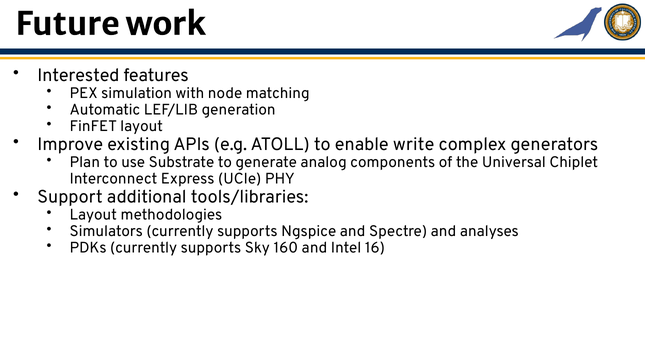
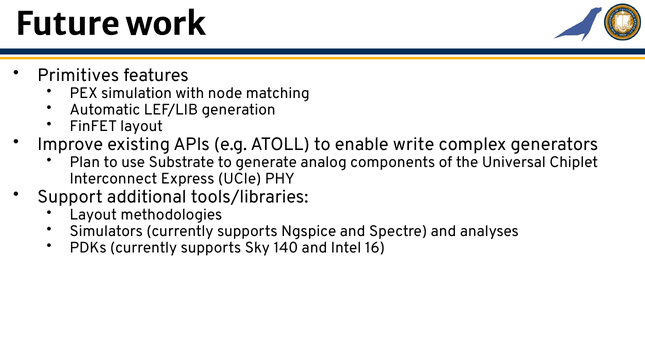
Interested: Interested -> Primitives (78, 75)
160: 160 -> 140 (286, 248)
